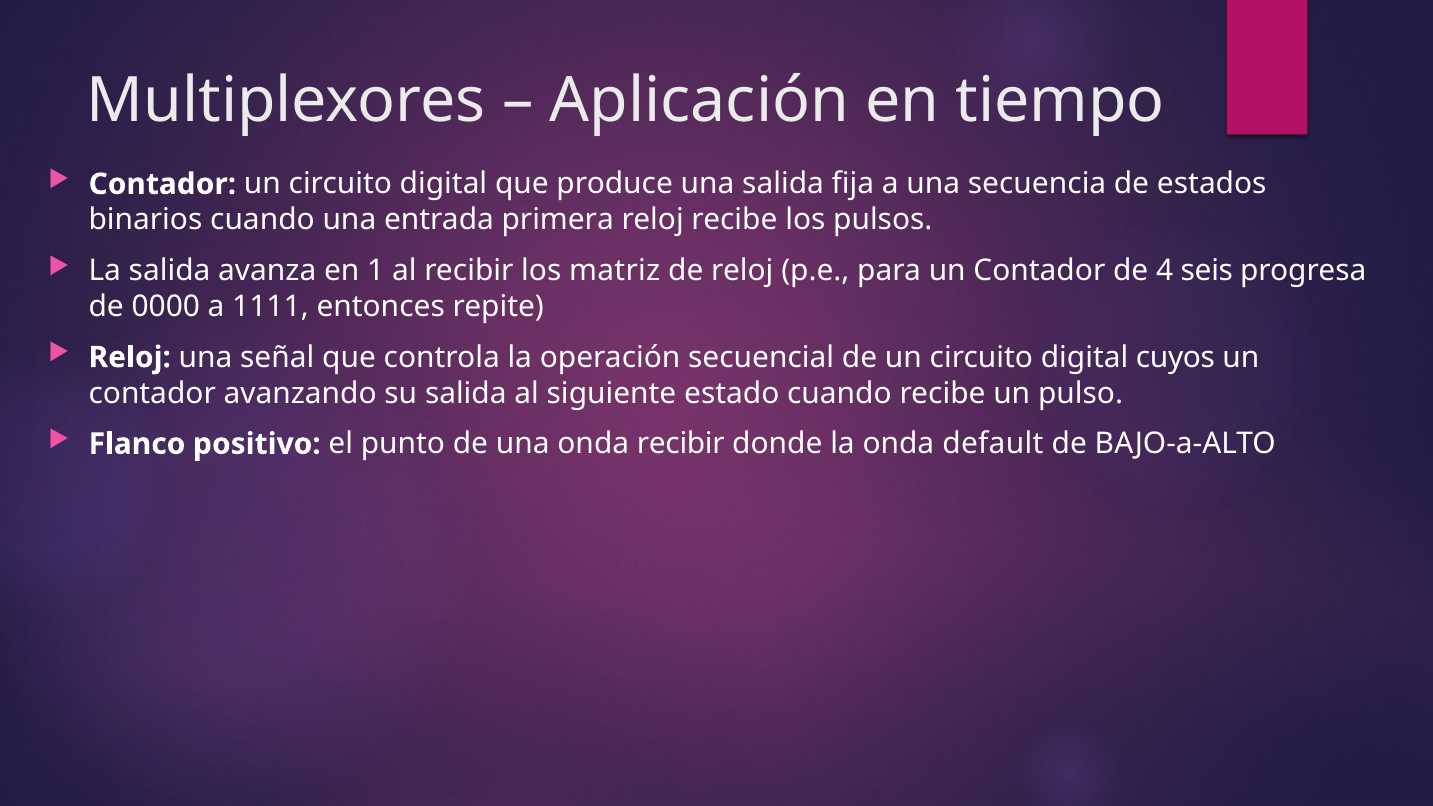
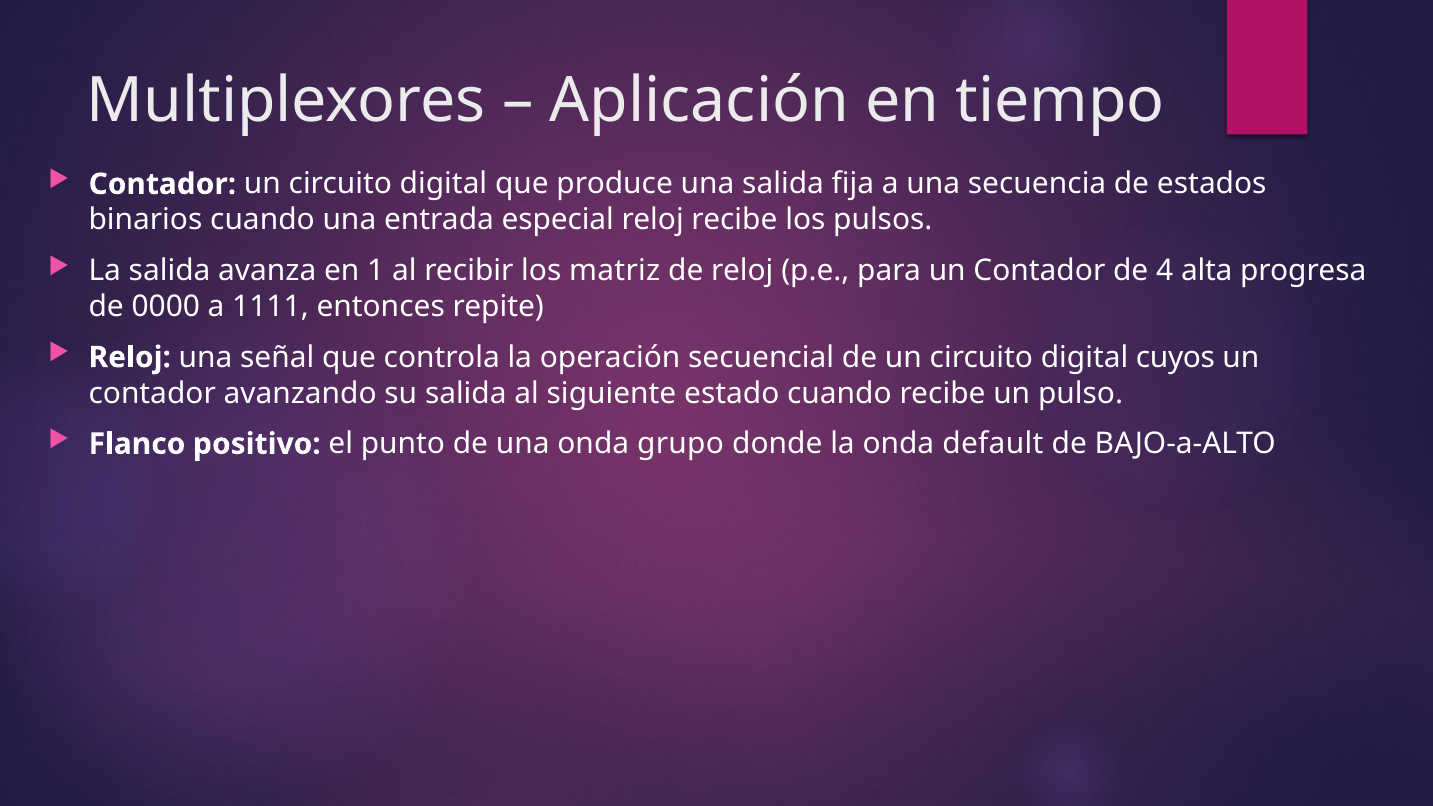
primera: primera -> especial (558, 220)
seis: seis -> alta (1207, 271)
onda recibir: recibir -> grupo (681, 444)
